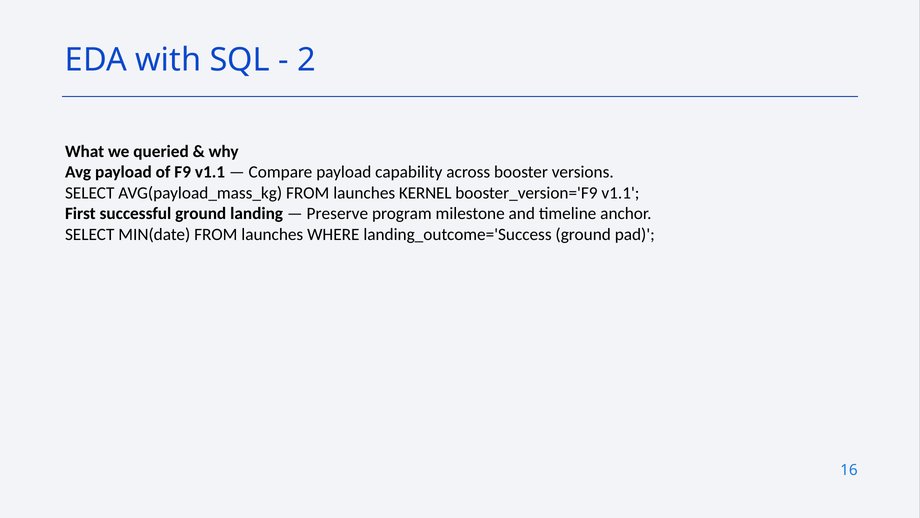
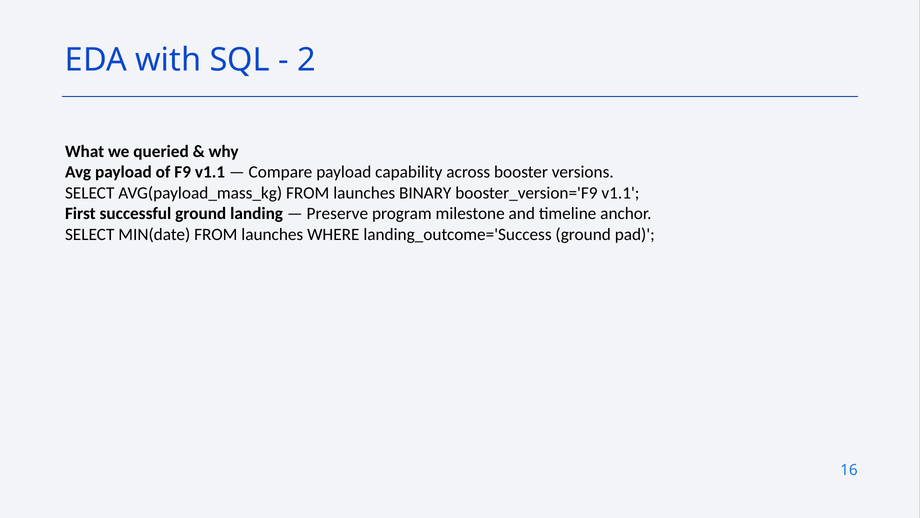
KERNEL: KERNEL -> BINARY (425, 193)
